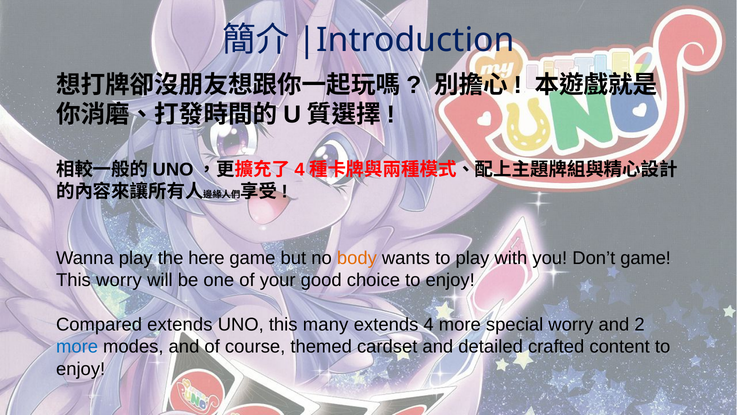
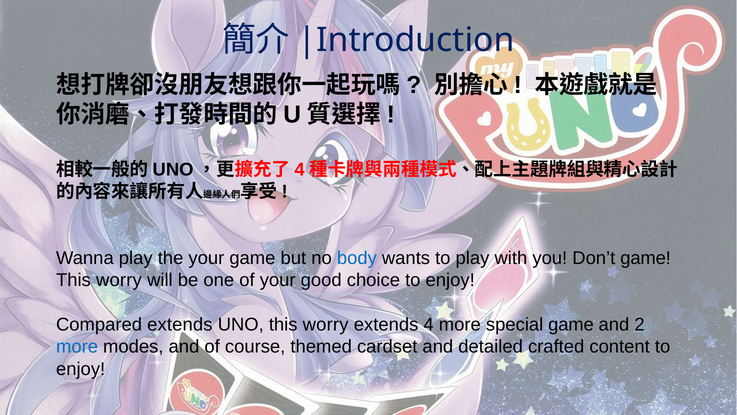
the here: here -> your (206, 258)
body colour: orange -> blue (357, 258)
UNO this many: many -> worry (326, 324)
special worry: worry -> game (571, 324)
